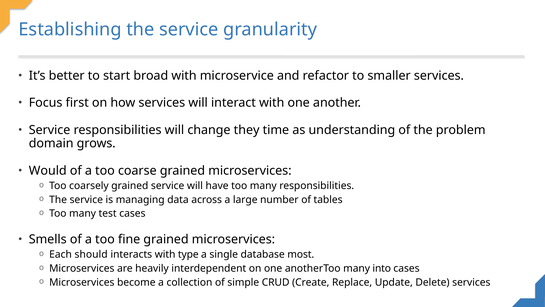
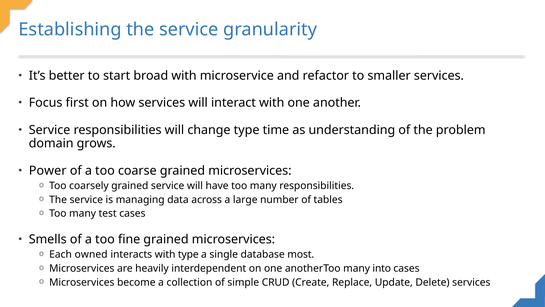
change they: they -> type (247, 130)
Would: Would -> Power (48, 170)
should: should -> owned (91, 254)
